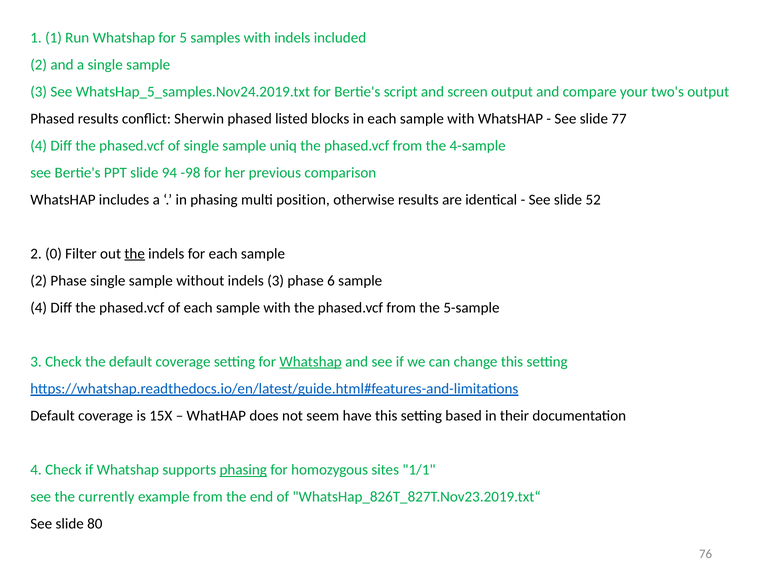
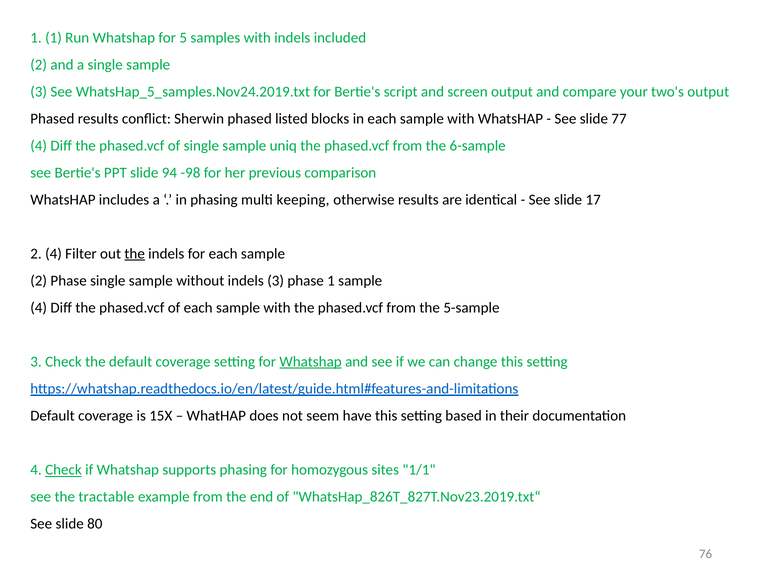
4-sample: 4-sample -> 6-sample (478, 146)
position: position -> keeping (303, 200)
52: 52 -> 17 (593, 200)
2 0: 0 -> 4 (54, 254)
phase 6: 6 -> 1 (331, 281)
Check underline: none -> present (63, 470)
phasing underline: present -> none (243, 470)
currently: currently -> tractable (106, 497)
